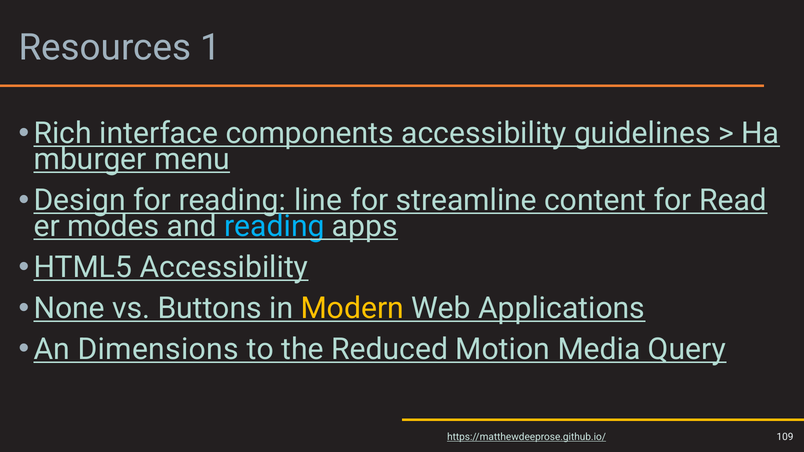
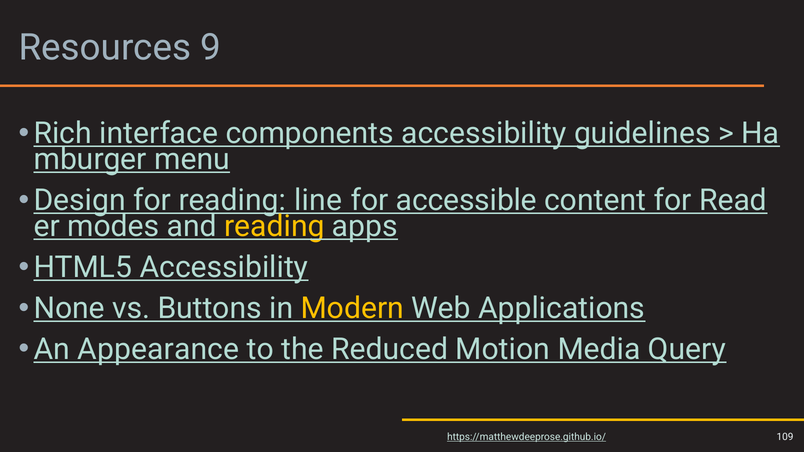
1: 1 -> 9 (211, 48)
streamline: streamline -> accessible (466, 200)
reading colour: light blue -> yellow (274, 226)
Dimensions: Dimensions -> Appearance (158, 349)
